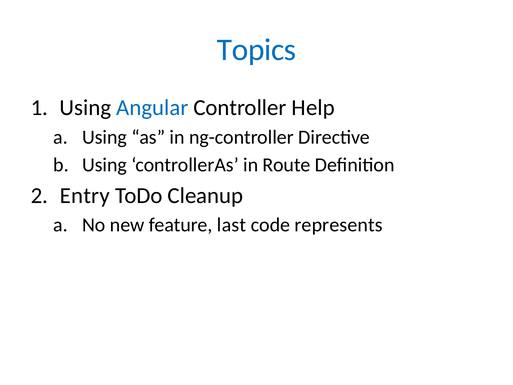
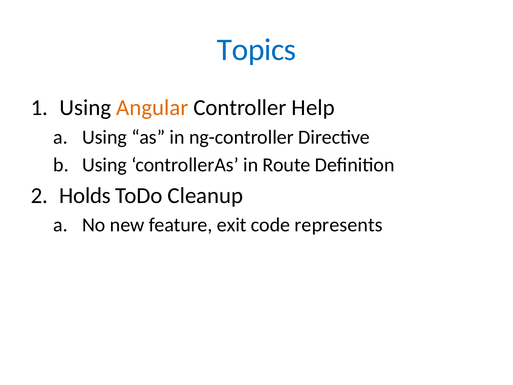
Angular colour: blue -> orange (152, 108)
Entry: Entry -> Holds (85, 195)
last: last -> exit (232, 225)
